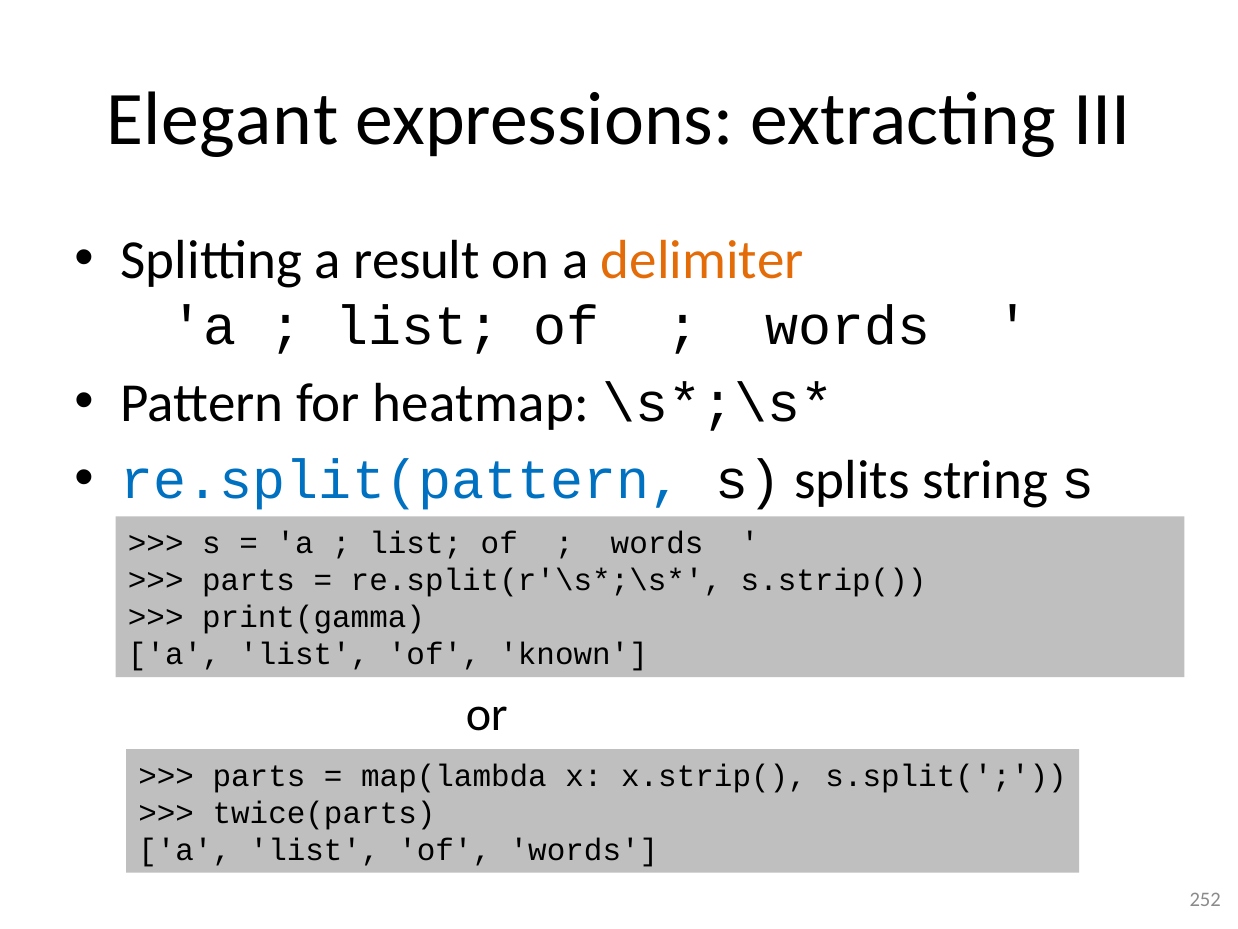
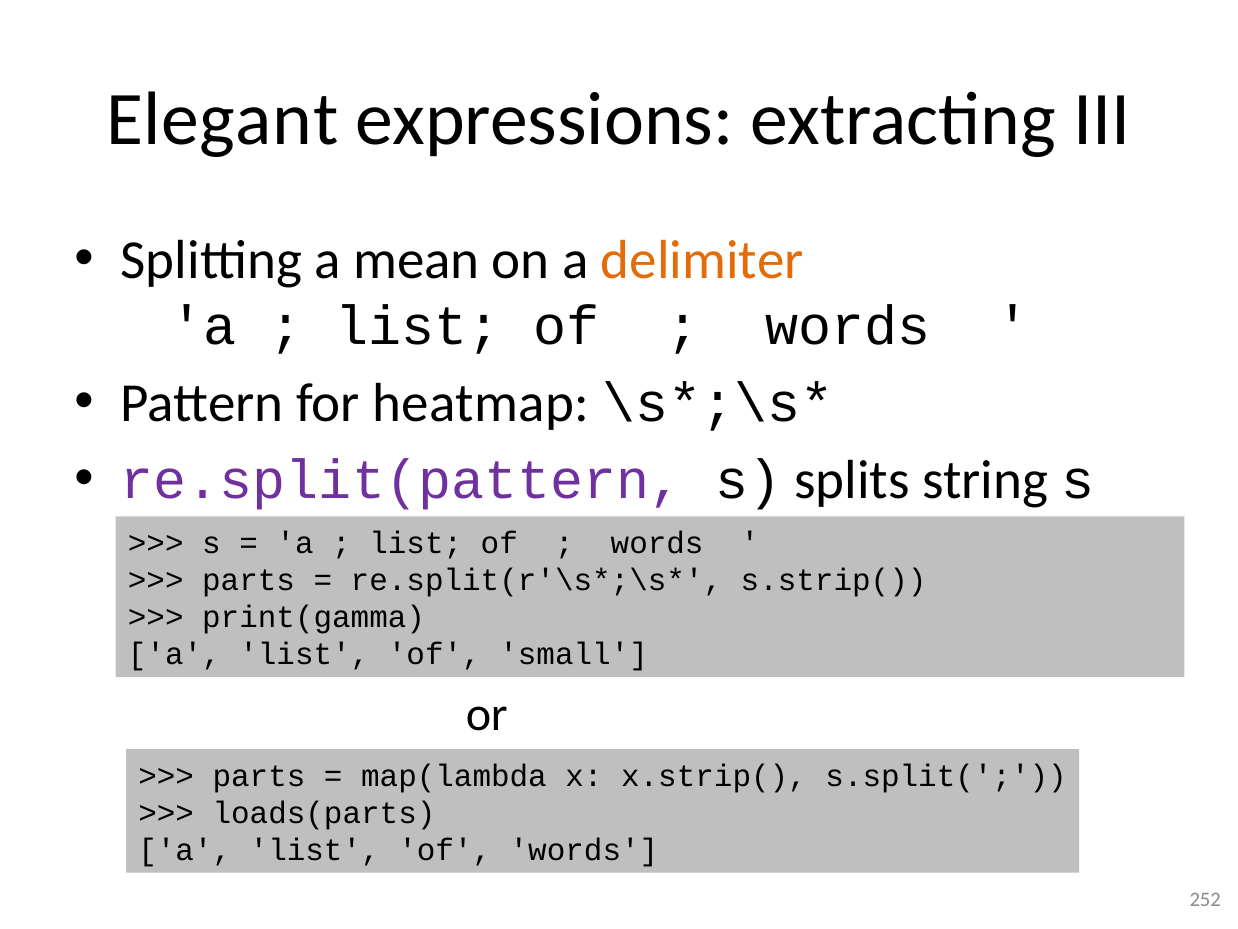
result: result -> mean (416, 260)
re.split(pattern colour: blue -> purple (402, 480)
known: known -> small (574, 654)
twice(parts: twice(parts -> loads(parts (324, 813)
